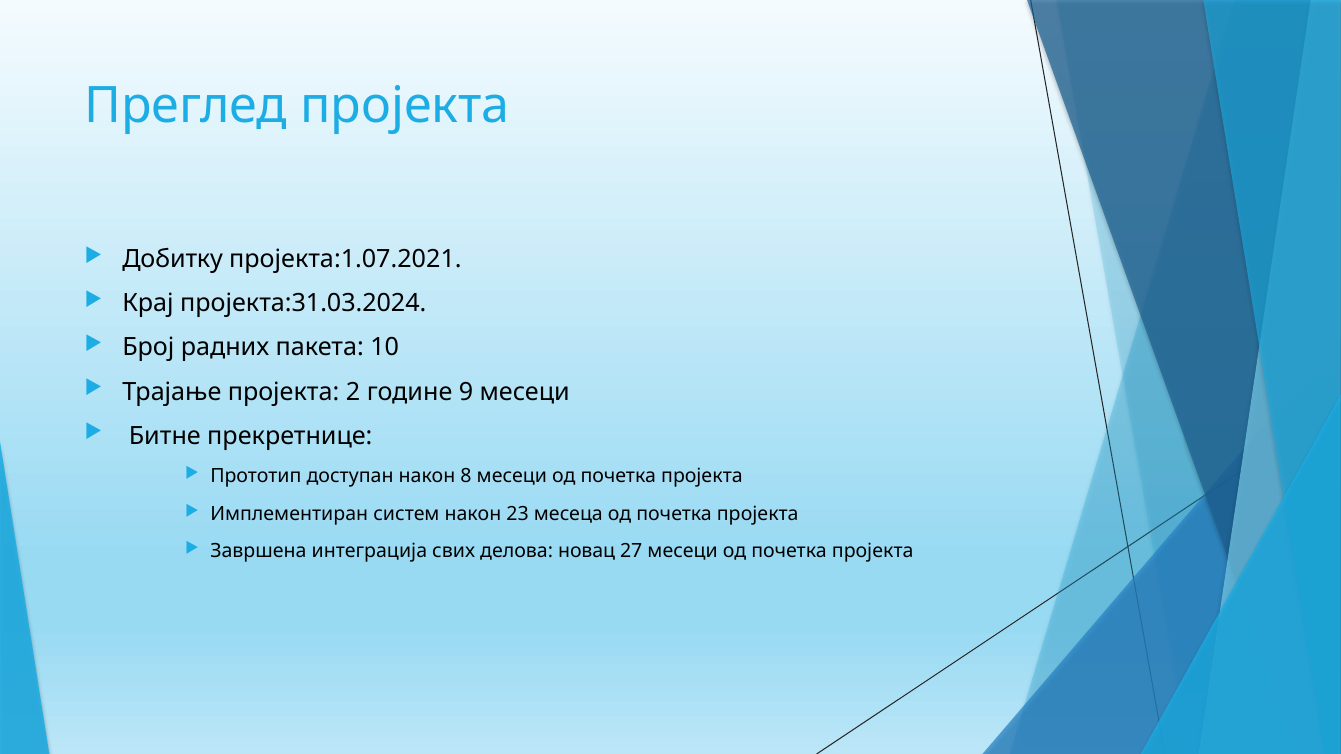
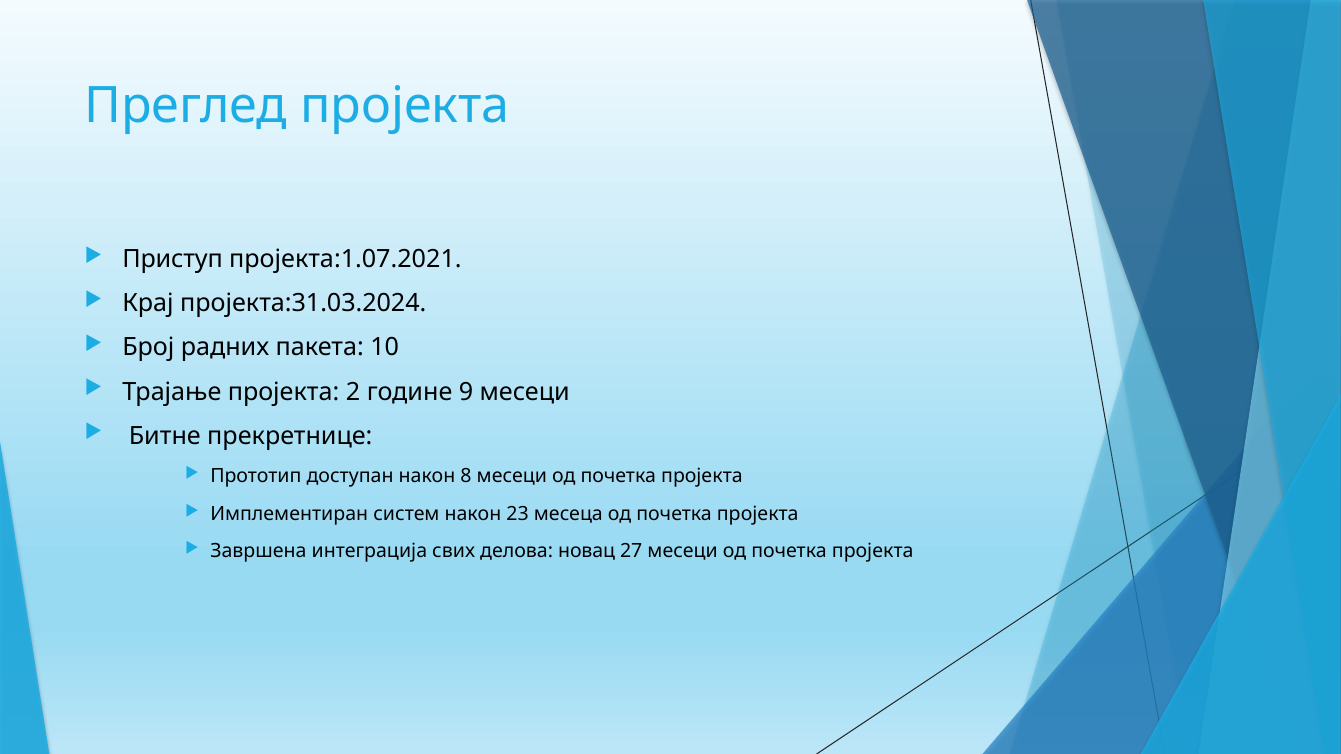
Добитку: Добитку -> Приступ (173, 260)
